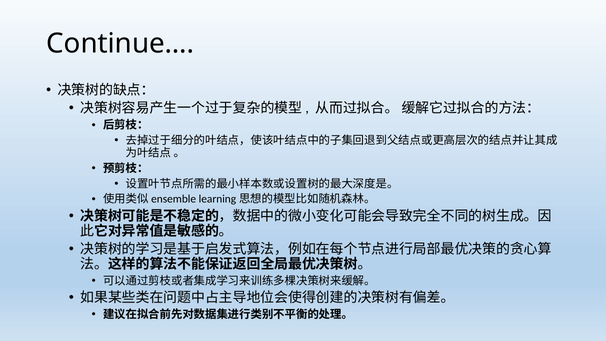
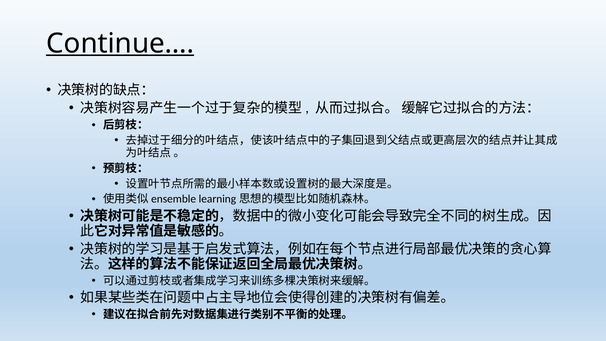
Continue… underline: none -> present (120, 43)
